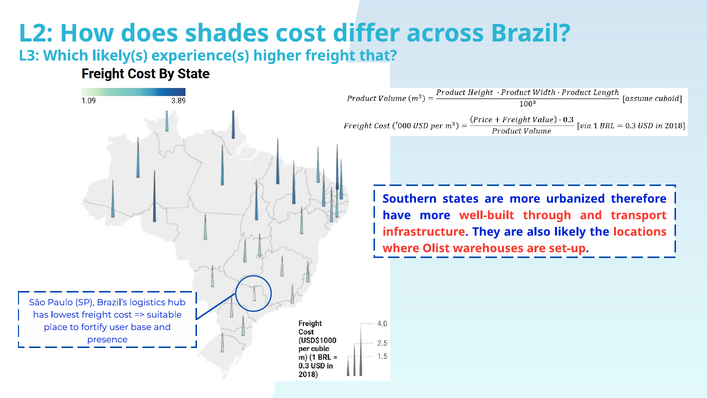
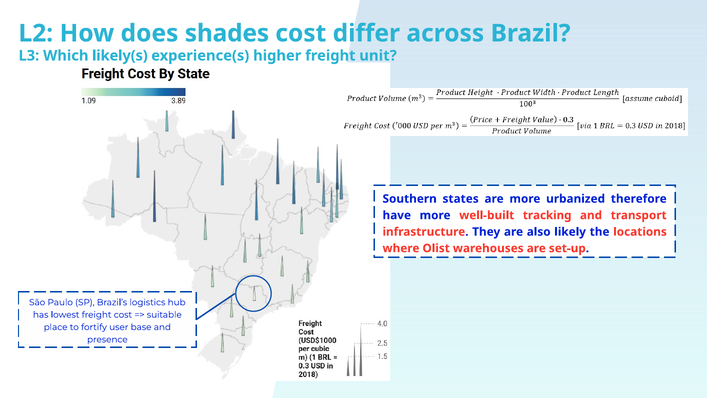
that: that -> unit (378, 56)
through: through -> tracking (547, 215)
